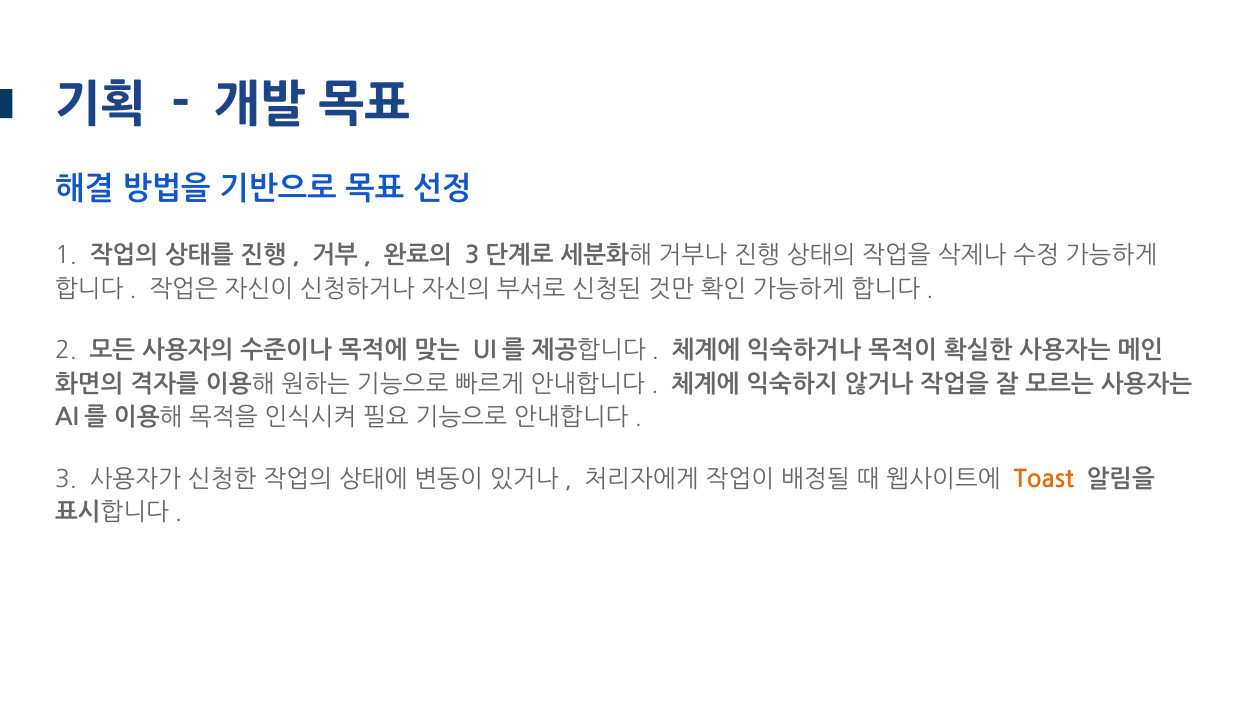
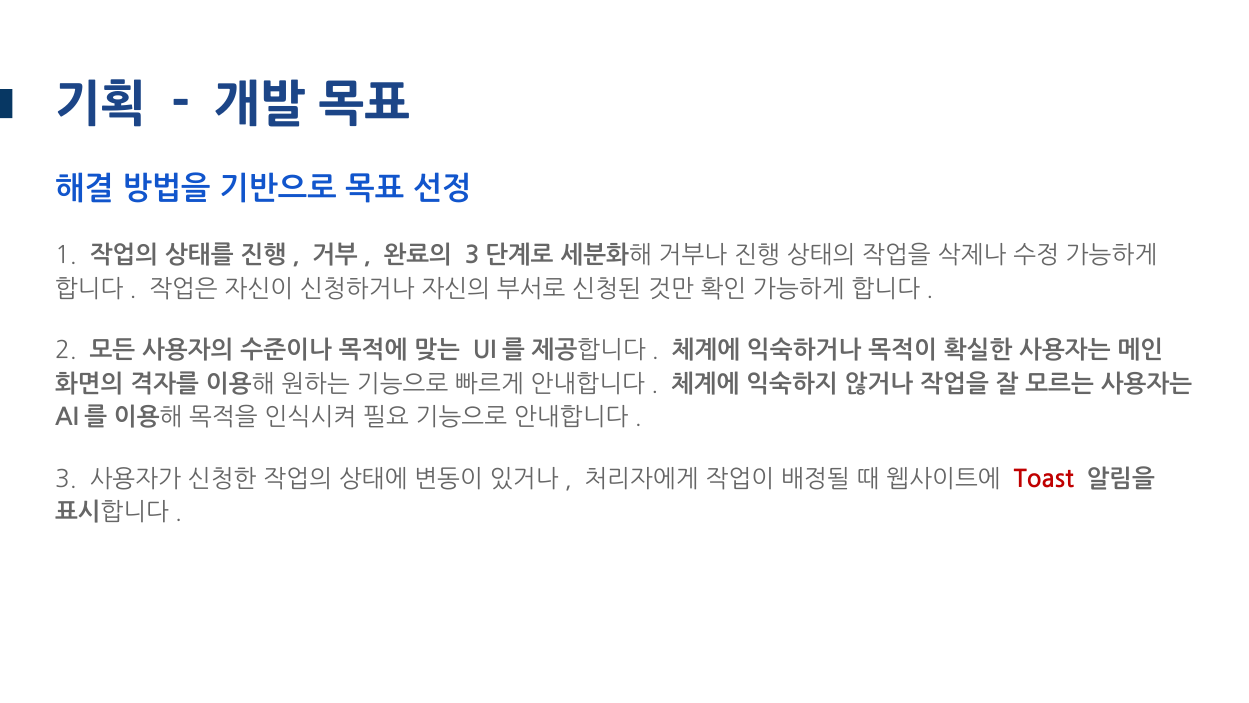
Toast colour: orange -> red (1044, 479)
